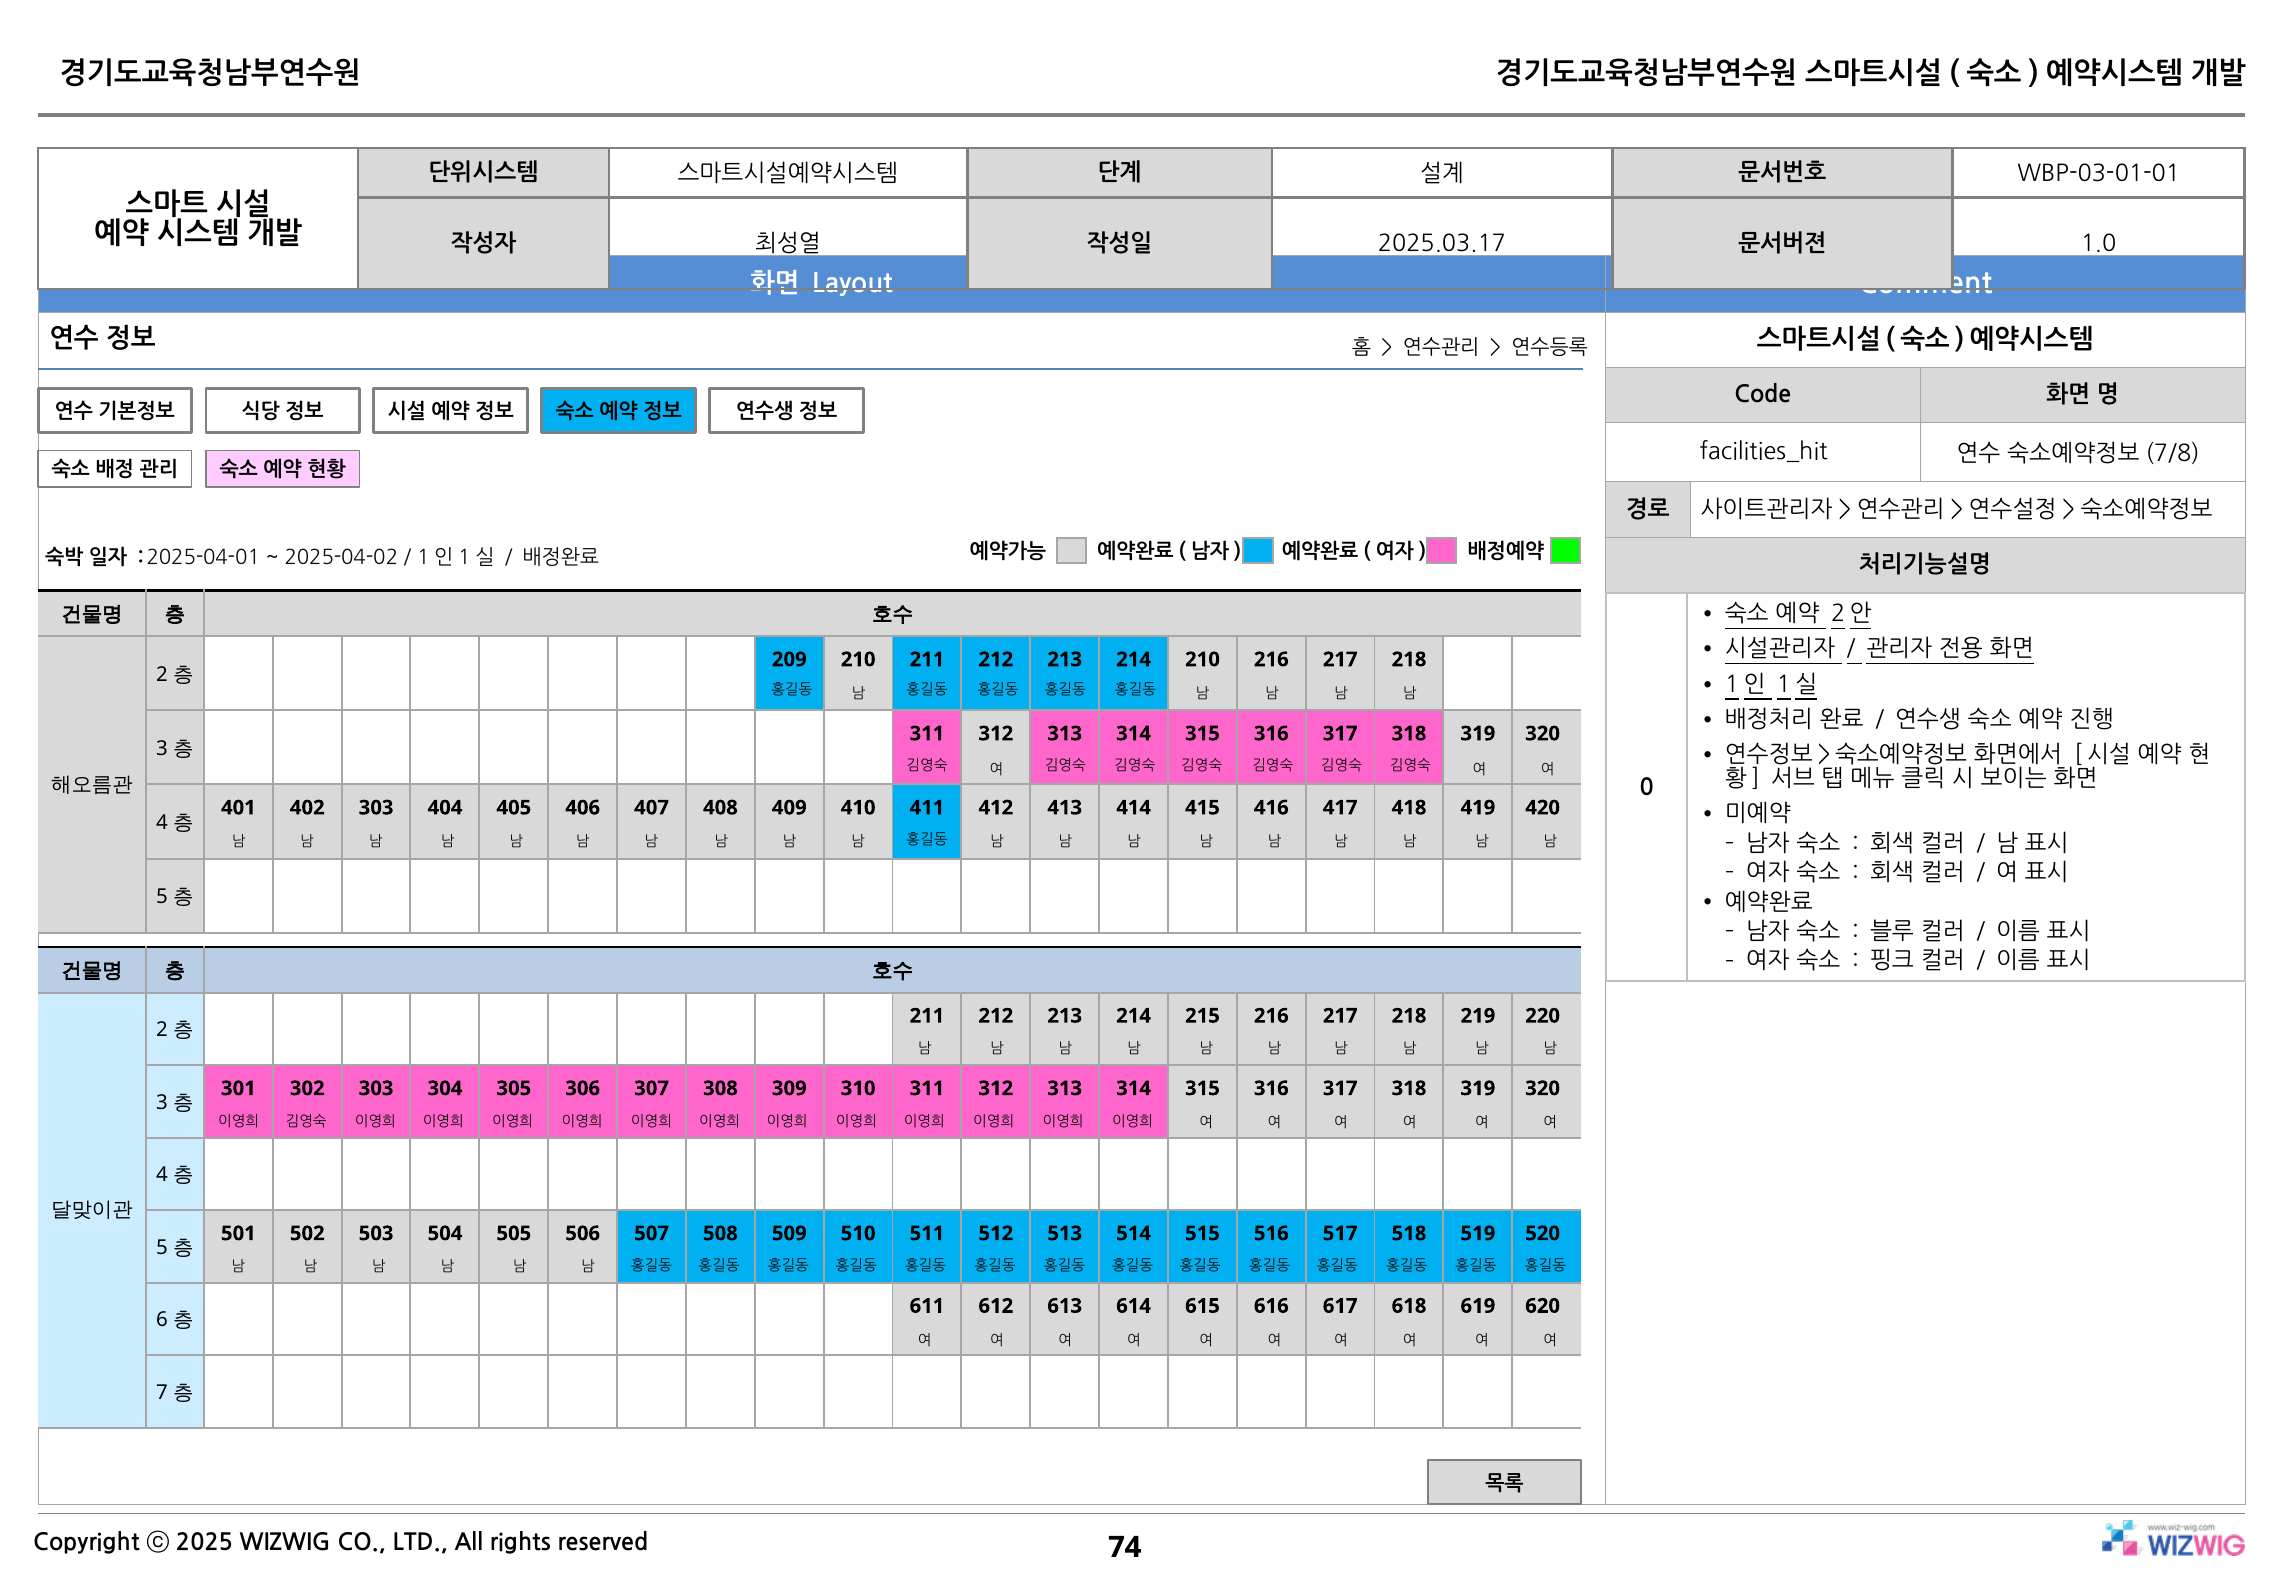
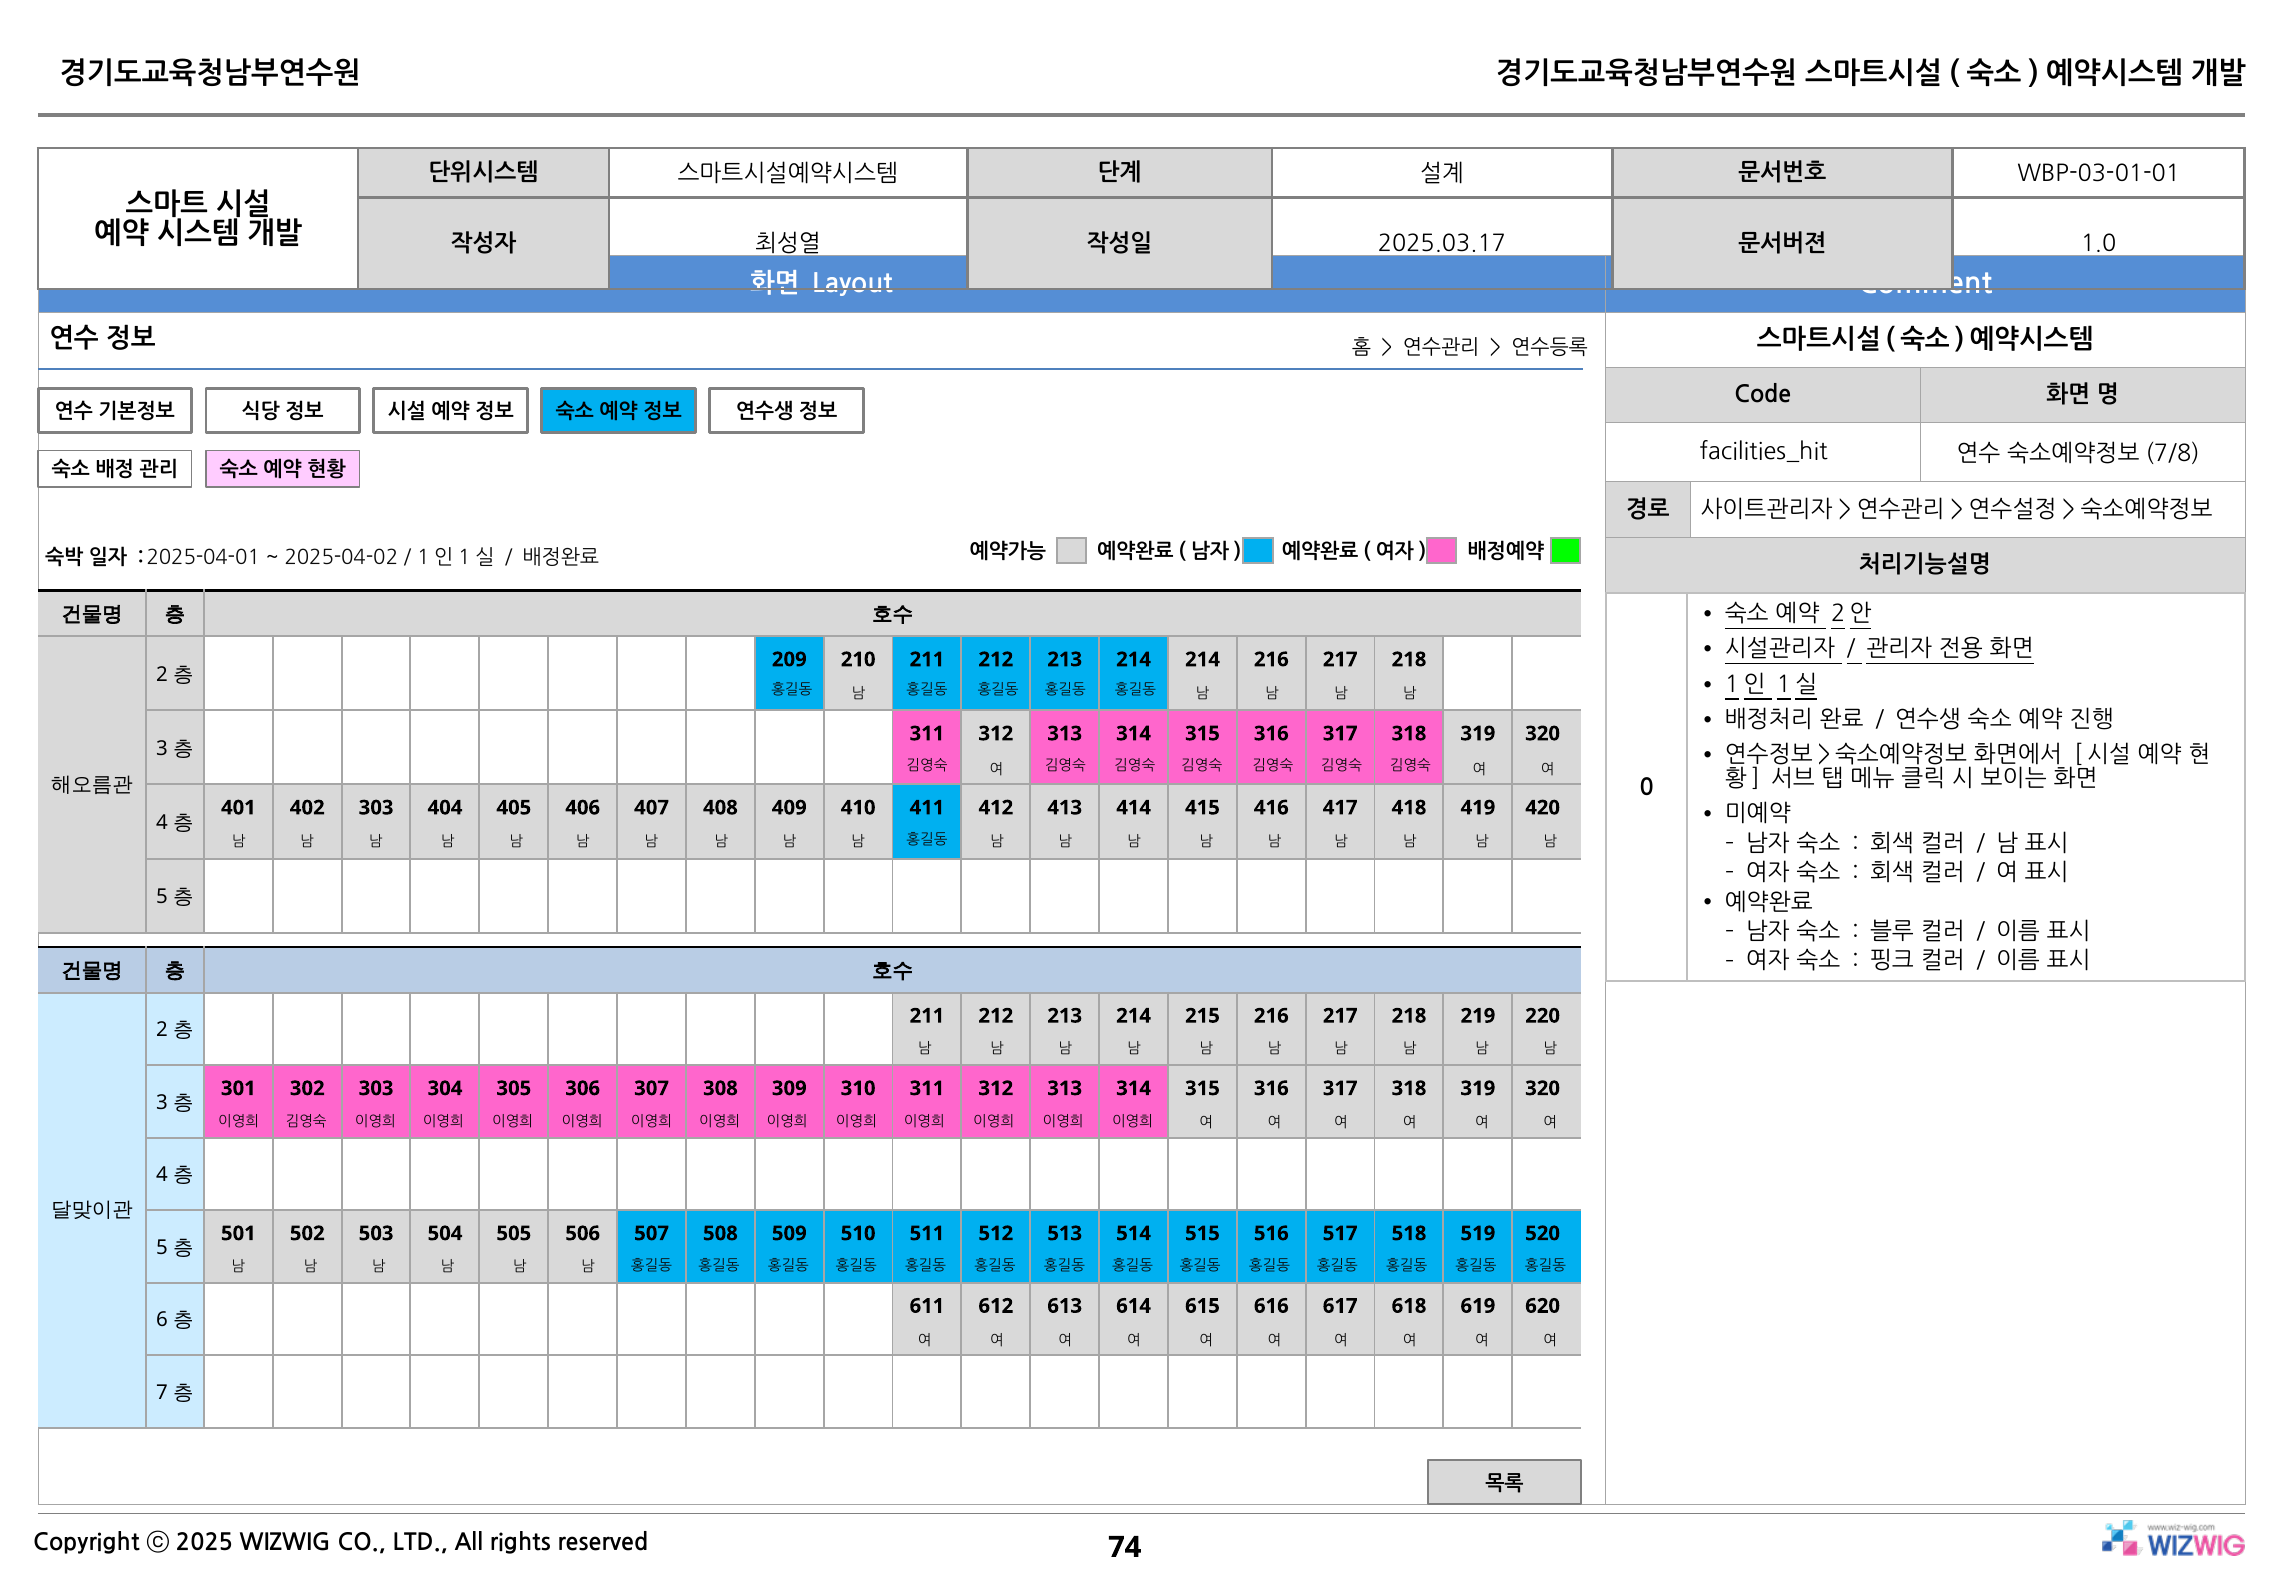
214 210: 210 -> 214 (1203, 659)
